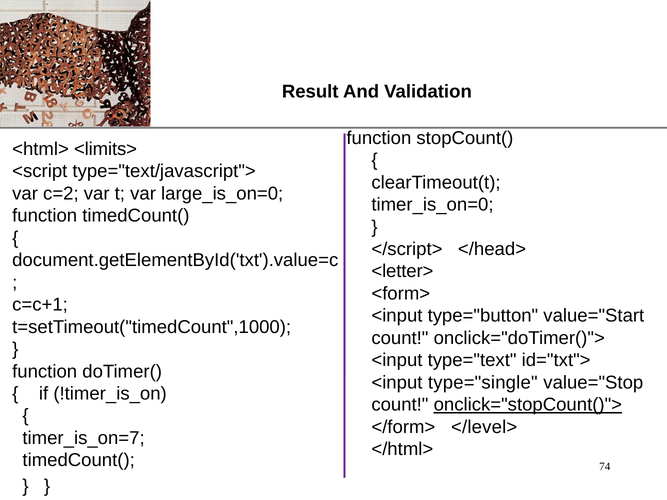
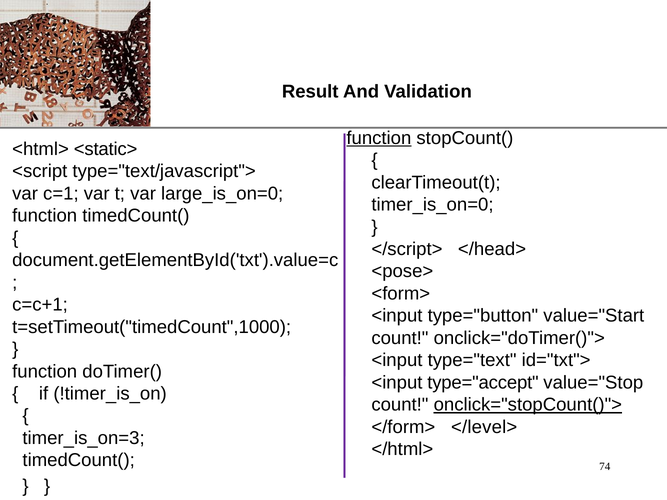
function underline: none -> present (379, 138)
<limits>: <limits> -> <static> (106, 149)
c=2: c=2 -> c=1 (61, 194)
<letter>: <letter> -> <pose> (402, 272)
type="single: type="single -> type="accept (483, 383)
timer_is_on=7: timer_is_on=7 -> timer_is_on=3 (84, 438)
